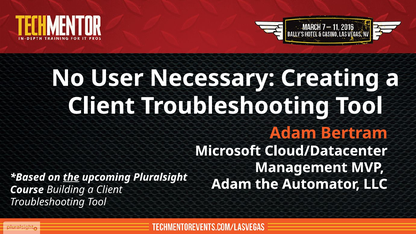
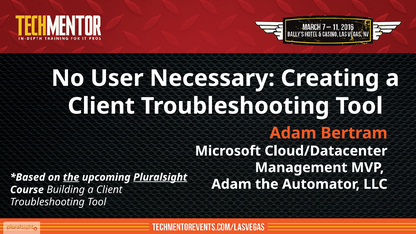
Pluralsight underline: none -> present (160, 177)
